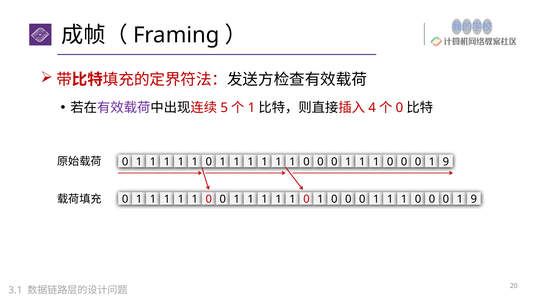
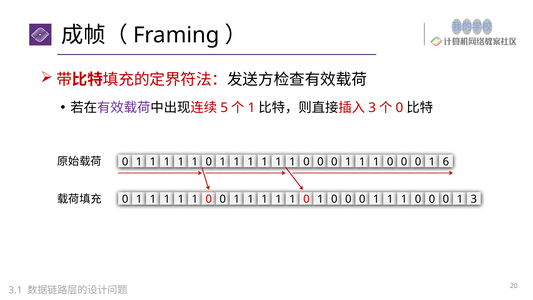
4: 4 -> 3 (372, 108)
9: 9 -> 6 (446, 162)
9: 9 -> 3 (474, 199)
